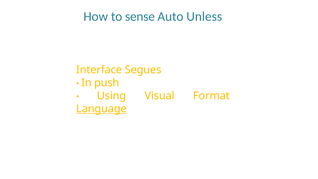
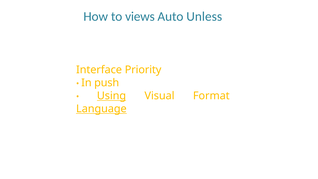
sense: sense -> views (140, 16)
Segues: Segues -> Priority (143, 70)
Using underline: none -> present (111, 96)
